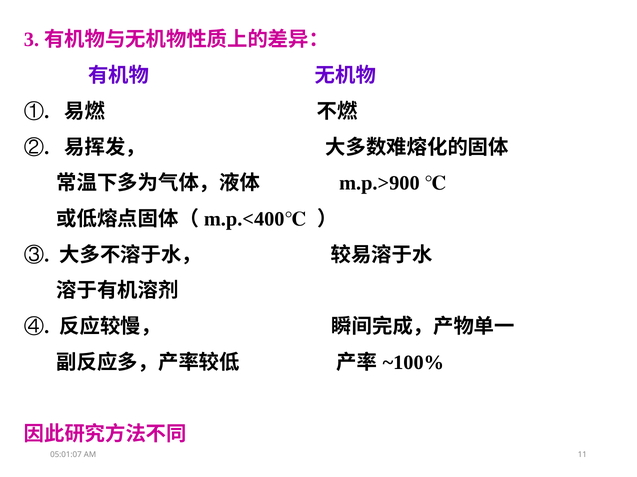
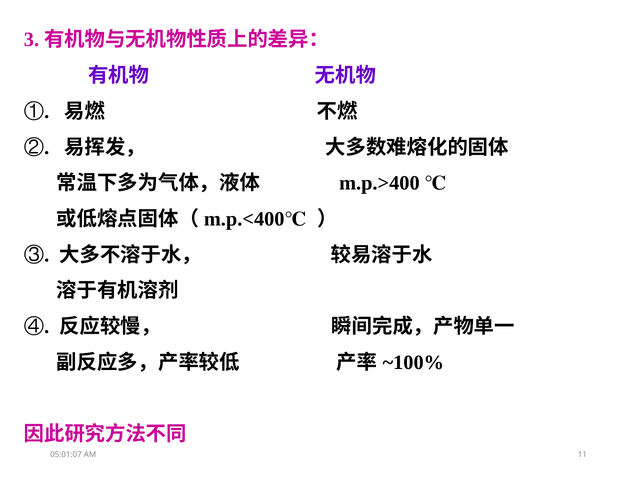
m.p.>900: m.p.>900 -> m.p.>400 (379, 183)
